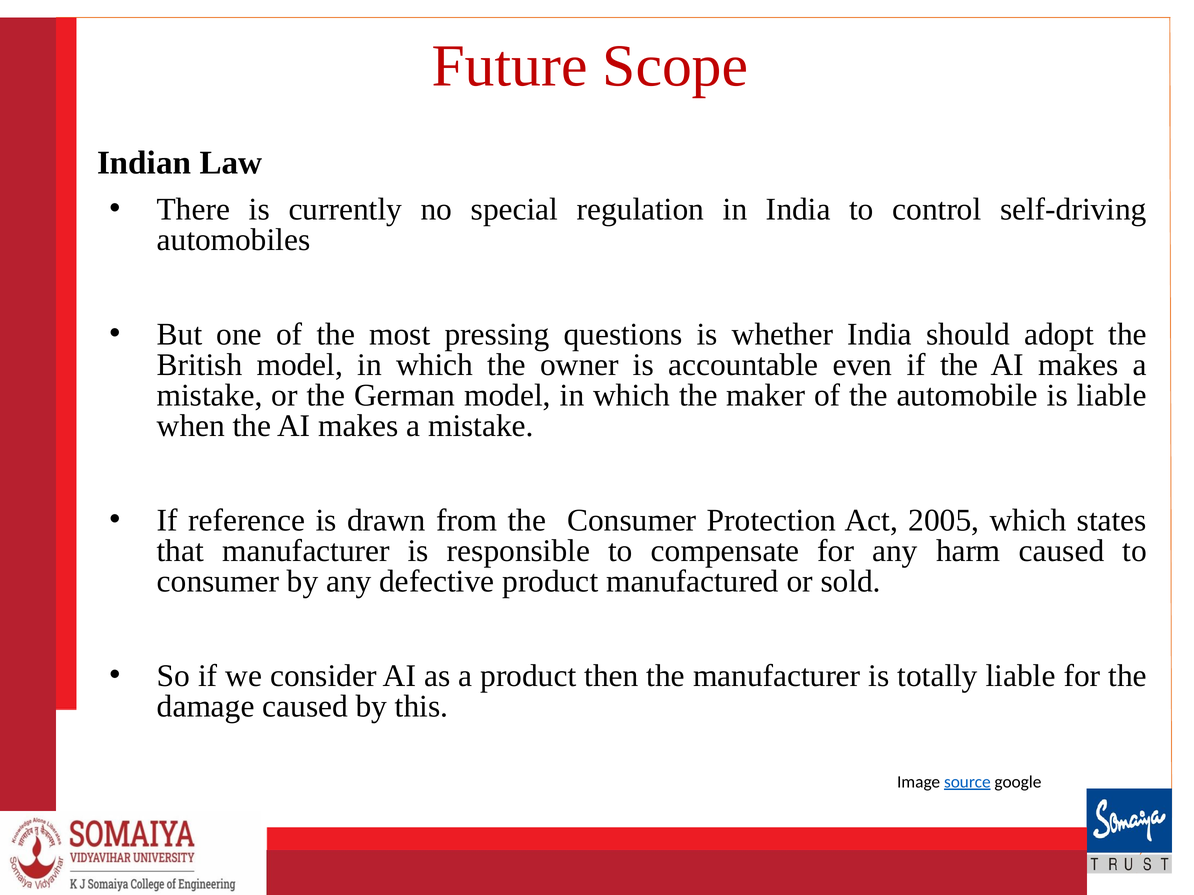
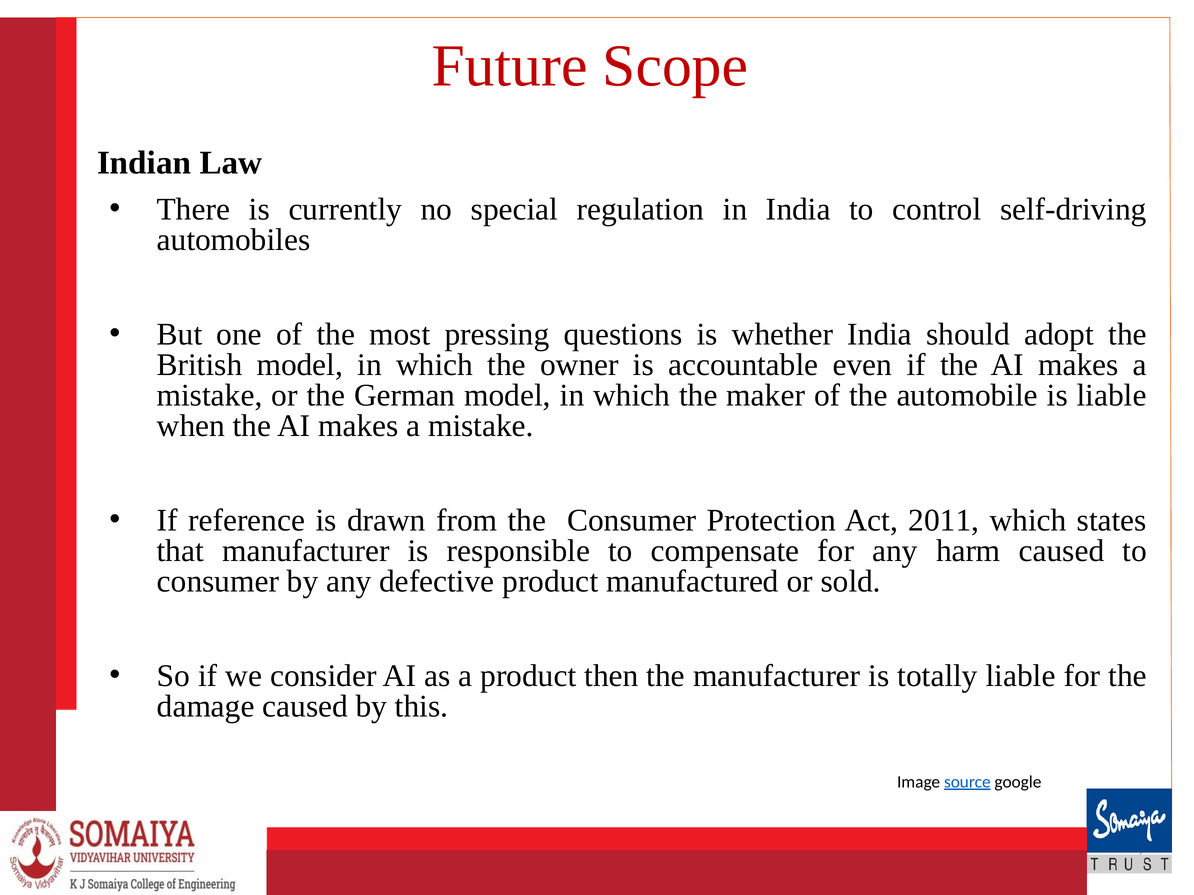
2005: 2005 -> 2011 (944, 521)
